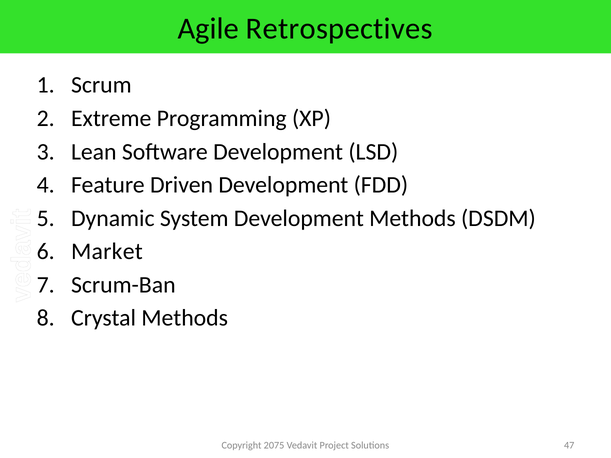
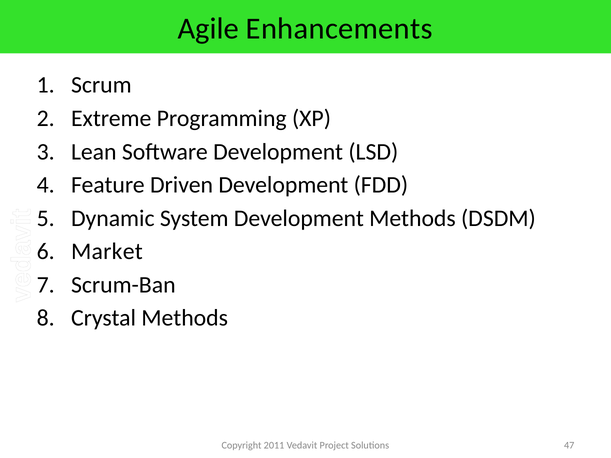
Retrospectives: Retrospectives -> Enhancements (339, 29)
2075: 2075 -> 2011 (274, 446)
